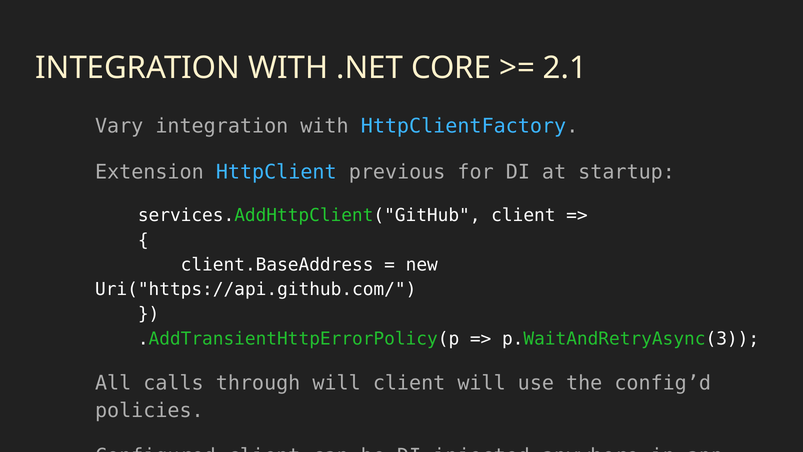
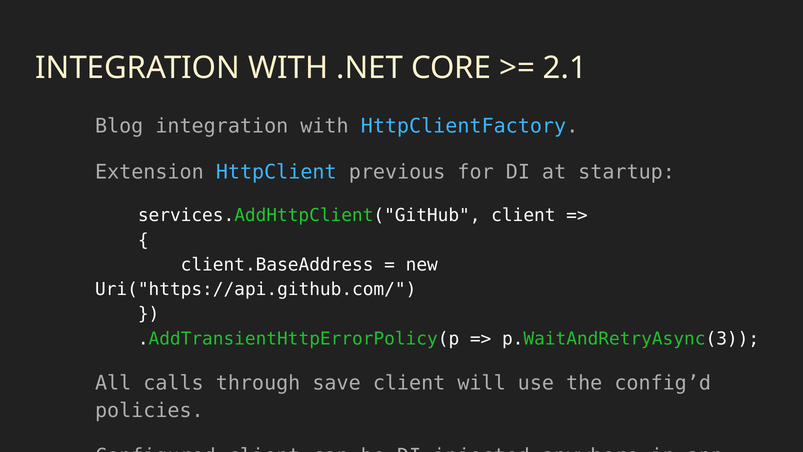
Vary: Vary -> Blog (119, 126)
through will: will -> save (337, 383)
